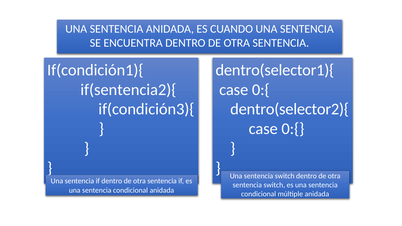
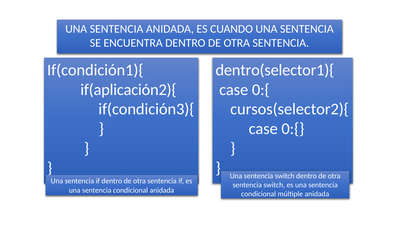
if(sentencia2){: if(sentencia2){ -> if(aplicación2){ (128, 90)
dentro(selector2){: dentro(selector2){ -> cursos(selector2){ (290, 109)
